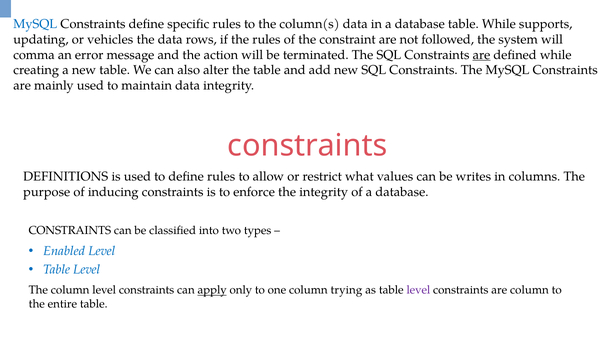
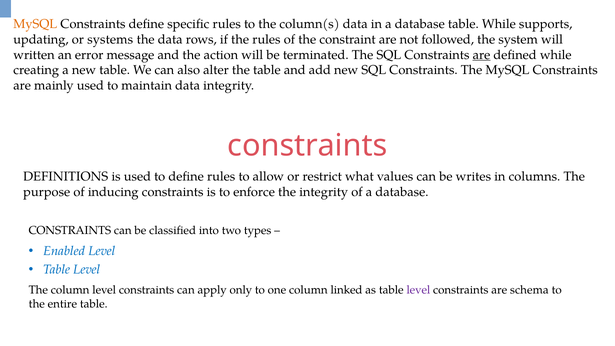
MySQL colour: blue -> orange (35, 24)
vehicles: vehicles -> systems (110, 39)
comma: comma -> written (34, 55)
apply underline: present -> none (212, 290)
trying: trying -> linked (347, 290)
are column: column -> schema (529, 290)
